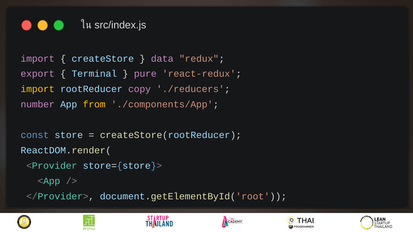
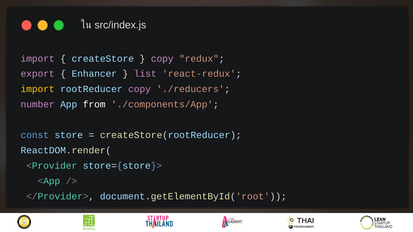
data: data -> copy (162, 59)
Terminal: Terminal -> Enhancer (94, 74)
pure: pure -> list (145, 74)
from colour: yellow -> white (94, 105)
